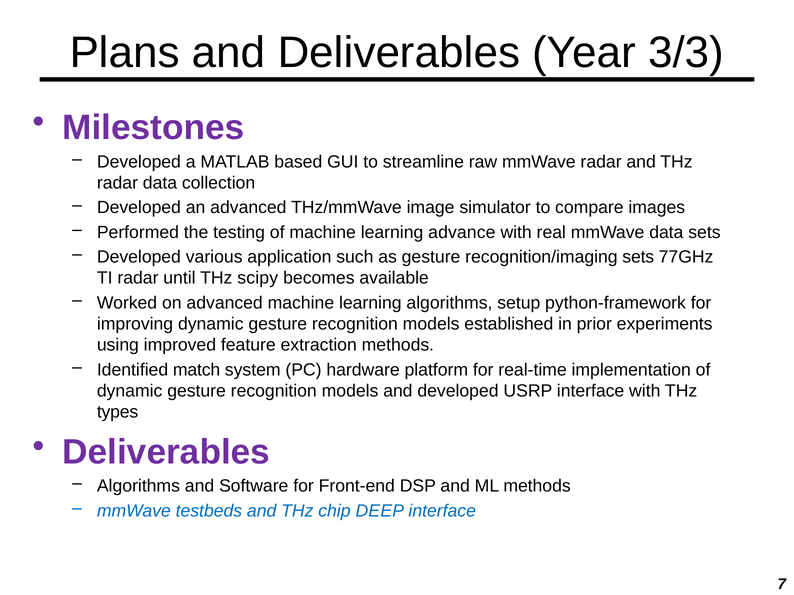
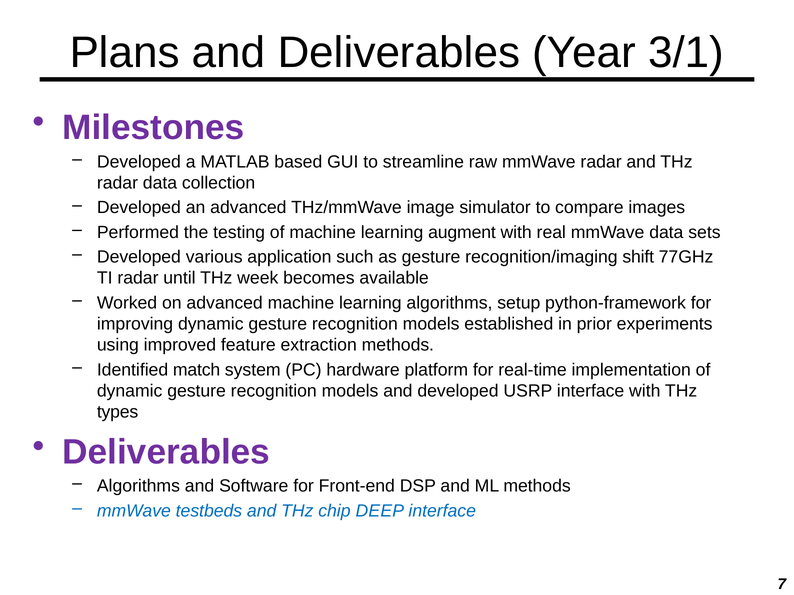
3/3: 3/3 -> 3/1 (686, 53)
advance: advance -> augment (462, 232)
recognition/imaging sets: sets -> shift (638, 257)
scipy: scipy -> week (258, 278)
